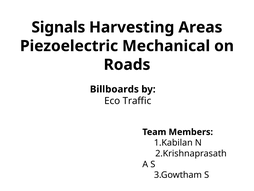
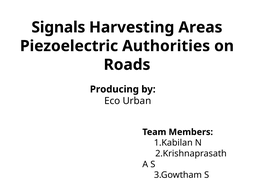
Mechanical: Mechanical -> Authorities (166, 46)
Billboards: Billboards -> Producing (114, 89)
Traffic: Traffic -> Urban (137, 101)
